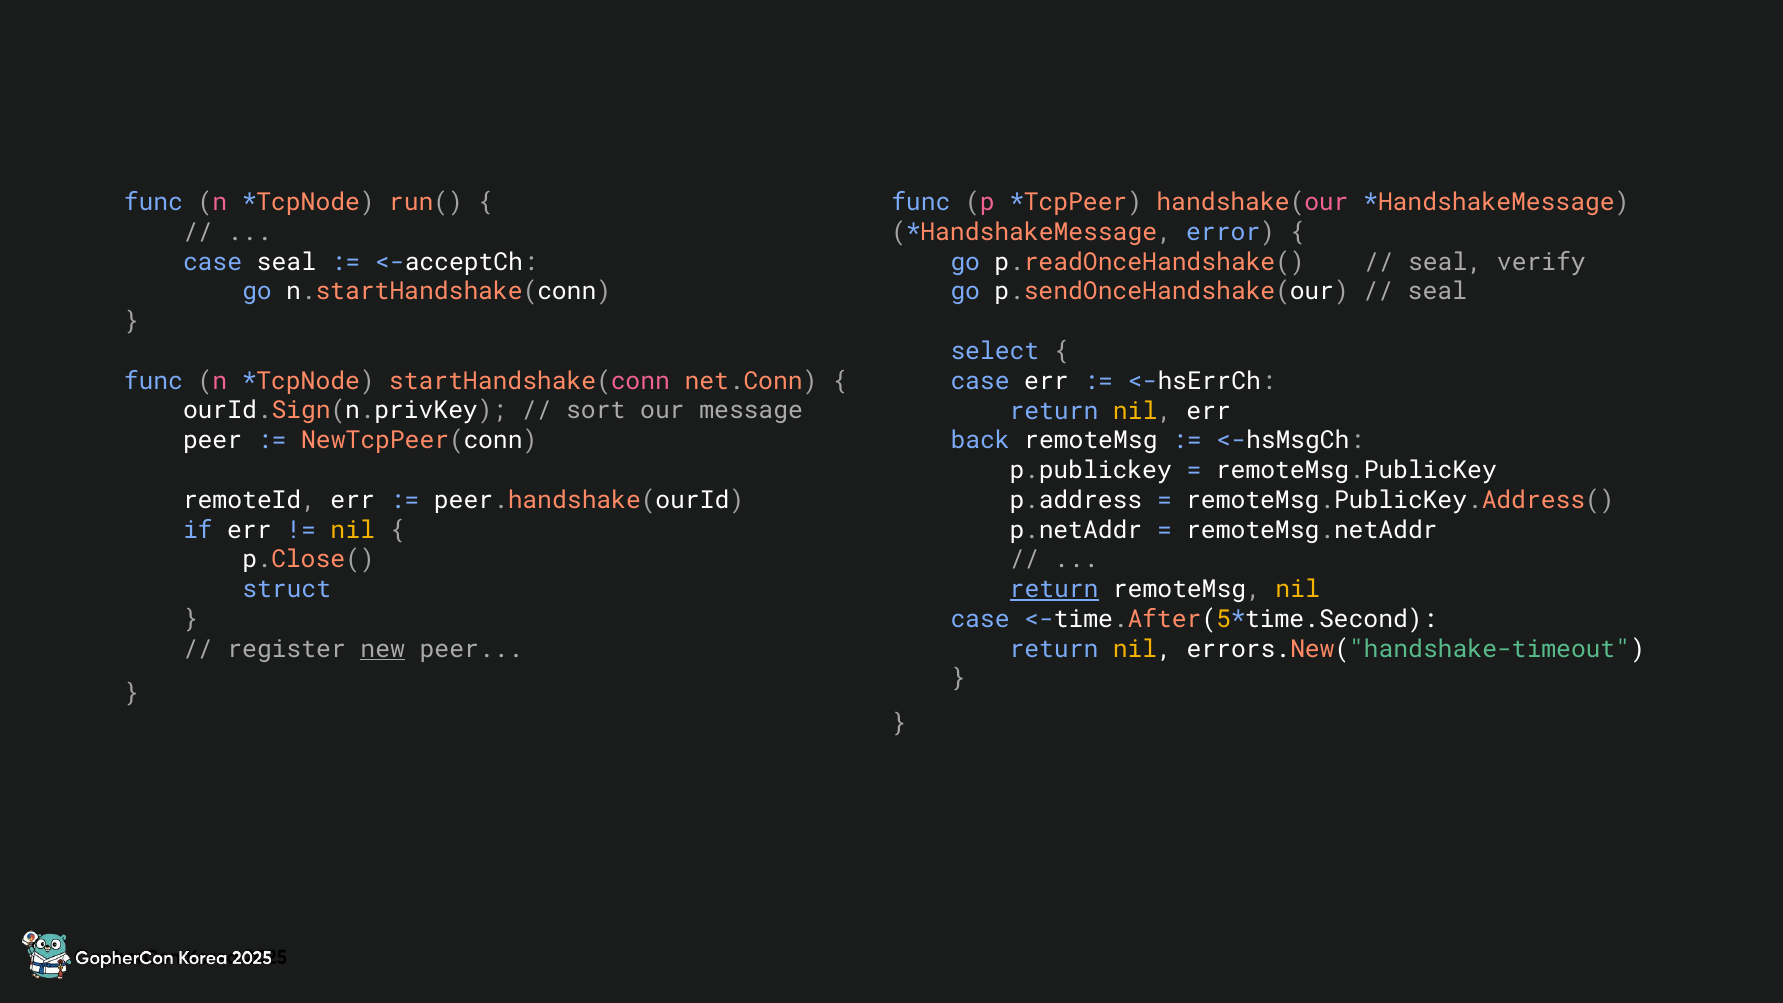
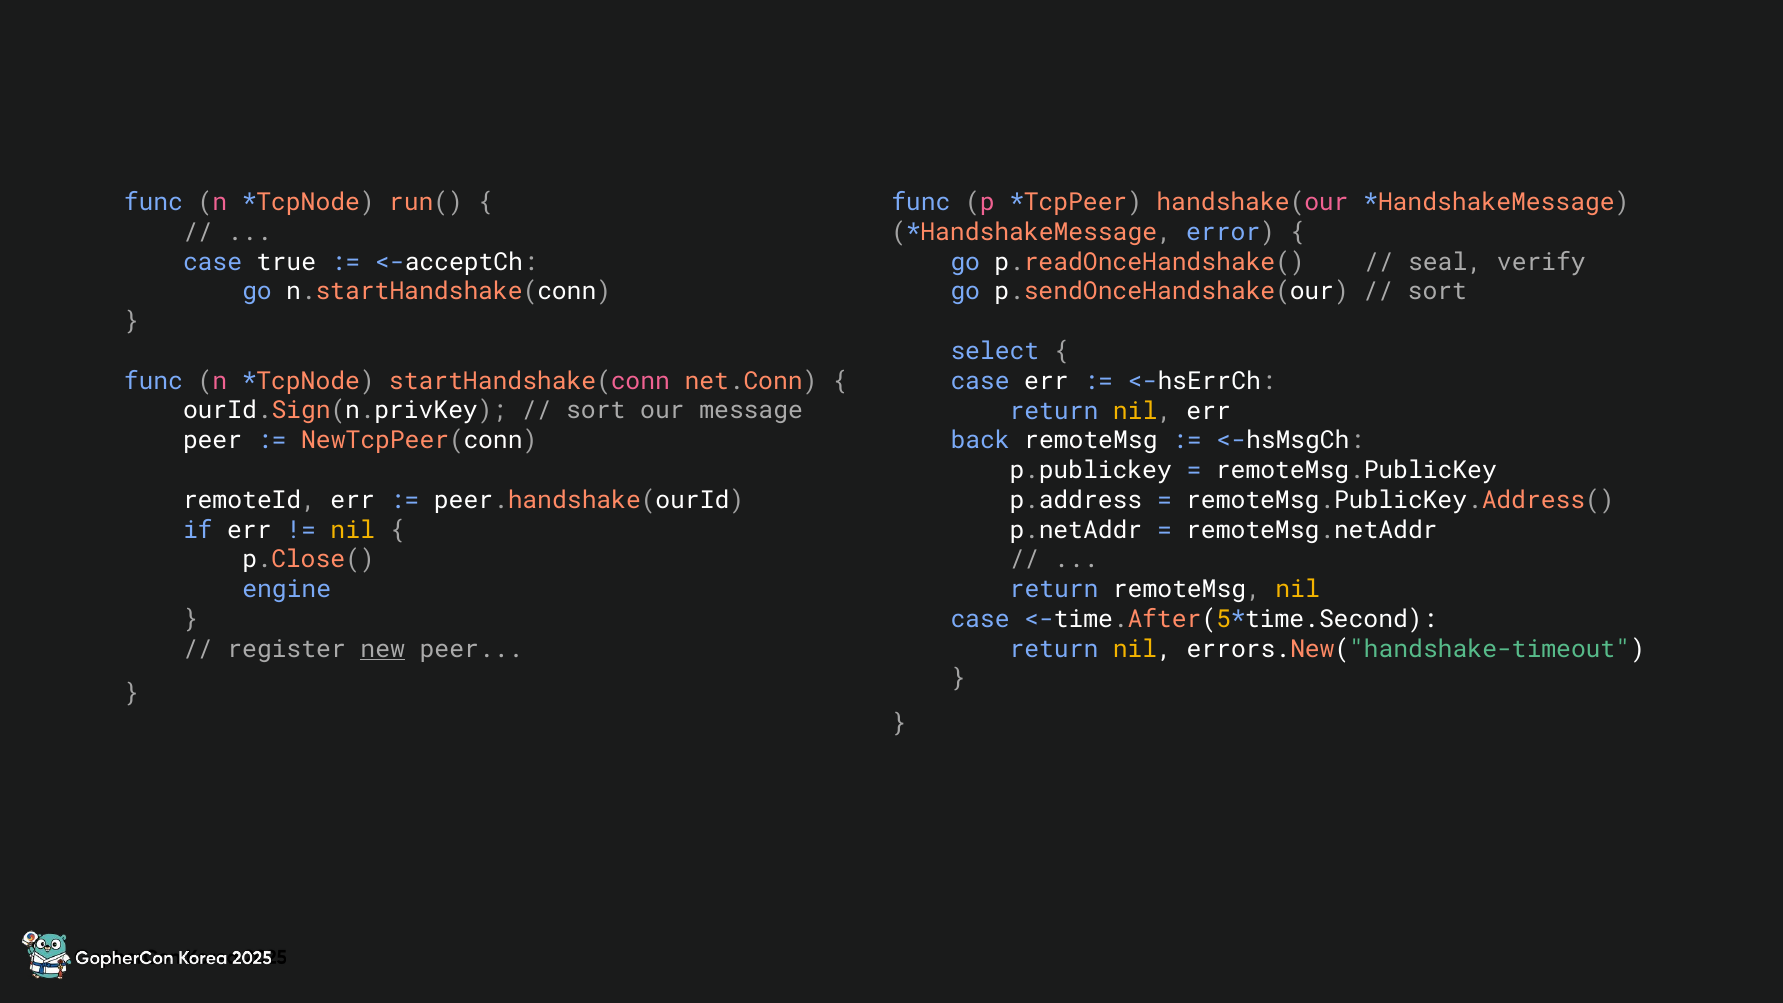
case seal: seal -> true (286, 262)
seal: seal -> sort (1437, 292)
struct: struct -> engine (287, 589)
return underline: present -> none (1054, 589)
